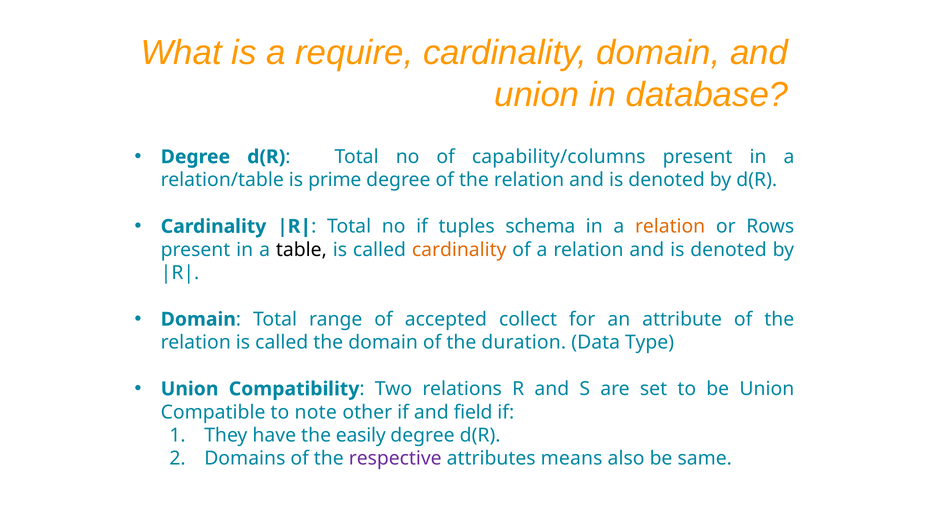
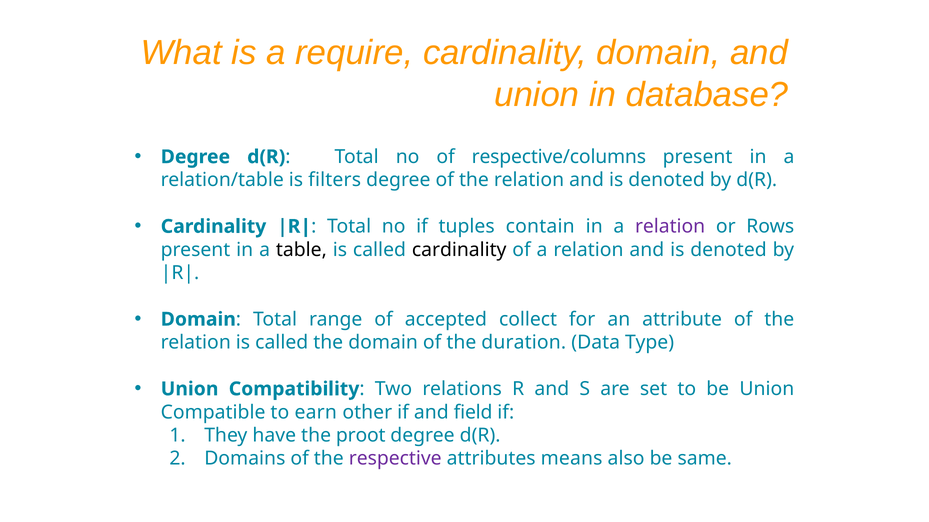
capability/columns: capability/columns -> respective/columns (559, 157)
prime: prime -> filters (335, 180)
schema: schema -> contain (540, 227)
relation colour: orange -> purple (670, 227)
cardinality colour: orange -> black (459, 250)
note: note -> earn (316, 413)
easily: easily -> proot (361, 436)
